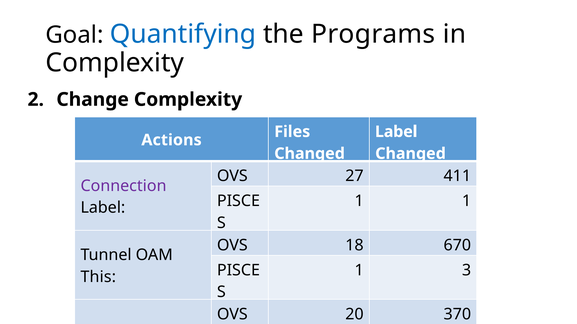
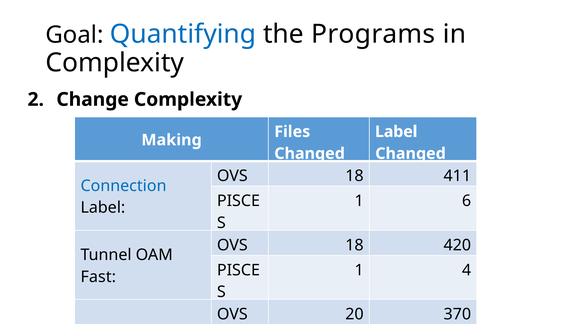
Actions: Actions -> Making (172, 140)
27: 27 -> 18 (354, 176)
Connection colour: purple -> blue (124, 186)
1 1: 1 -> 6 (467, 201)
670: 670 -> 420 (457, 246)
3: 3 -> 4 (467, 271)
This: This -> Fast (98, 277)
